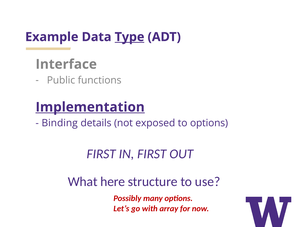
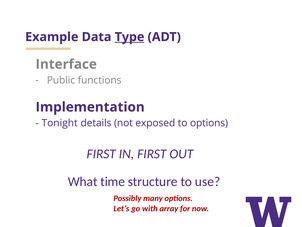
Implementation underline: present -> none (90, 107)
Binding: Binding -> Tonight (60, 123)
here: here -> time (113, 181)
